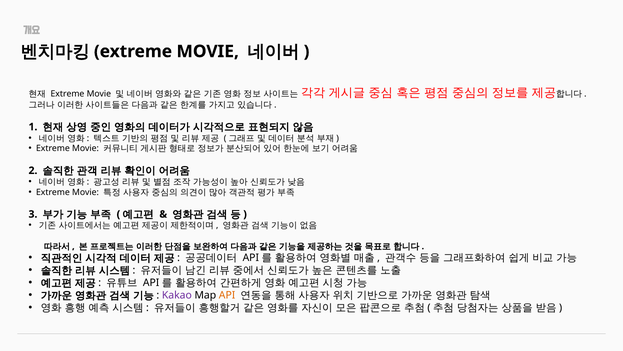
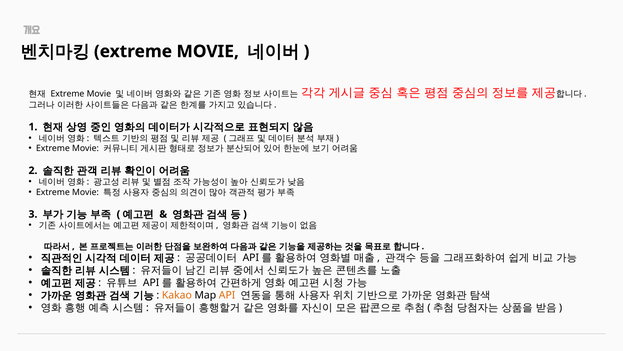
Kakao colour: purple -> orange (177, 295)
